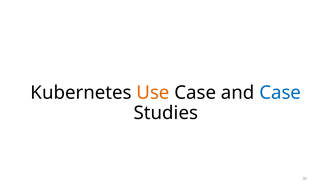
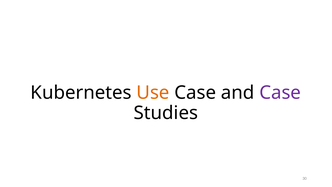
Case colour: blue -> purple (280, 93)
